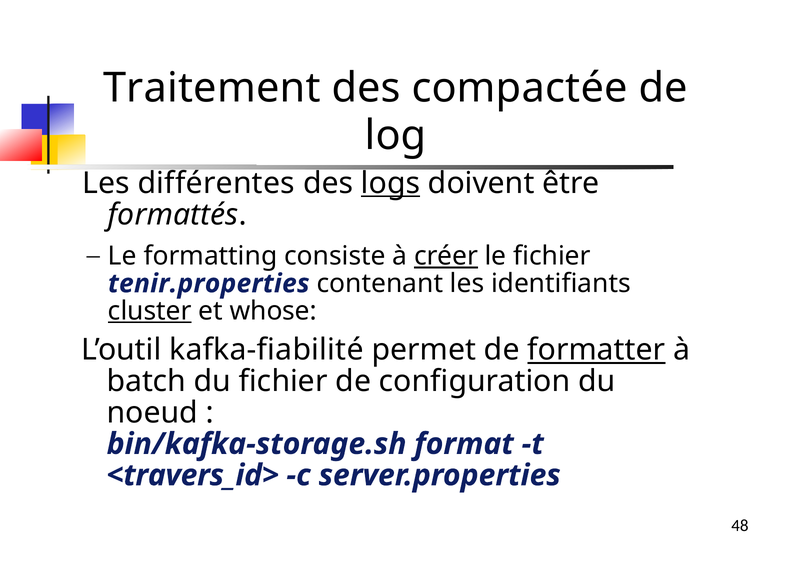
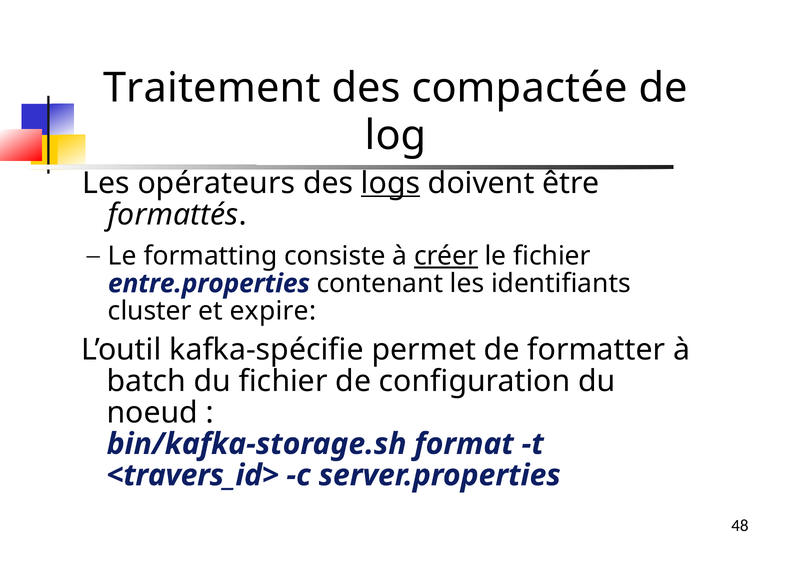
différentes: différentes -> opérateurs (216, 183)
tenir.properties: tenir.properties -> entre.properties (209, 284)
cluster underline: present -> none (150, 311)
whose: whose -> expire (273, 311)
kafka-fiabilité: kafka-fiabilité -> kafka-spécifie (267, 350)
formatter underline: present -> none (596, 350)
